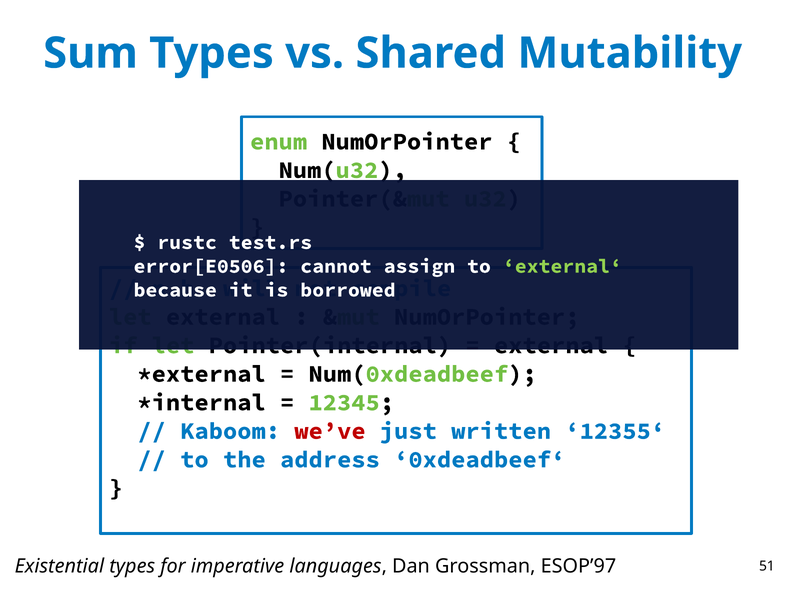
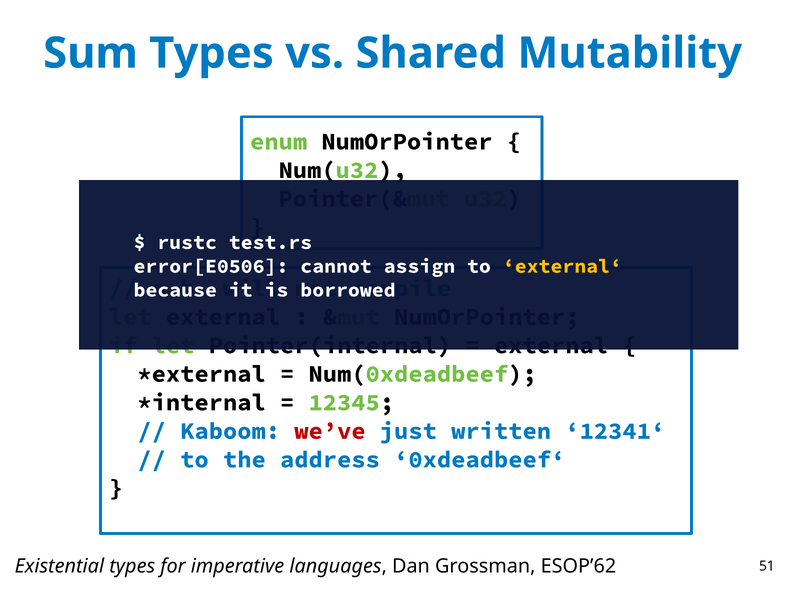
external‘ colour: light green -> yellow (562, 266)
12355‘: 12355‘ -> 12341‘ (615, 431)
ESOP’97: ESOP’97 -> ESOP’62 (578, 566)
